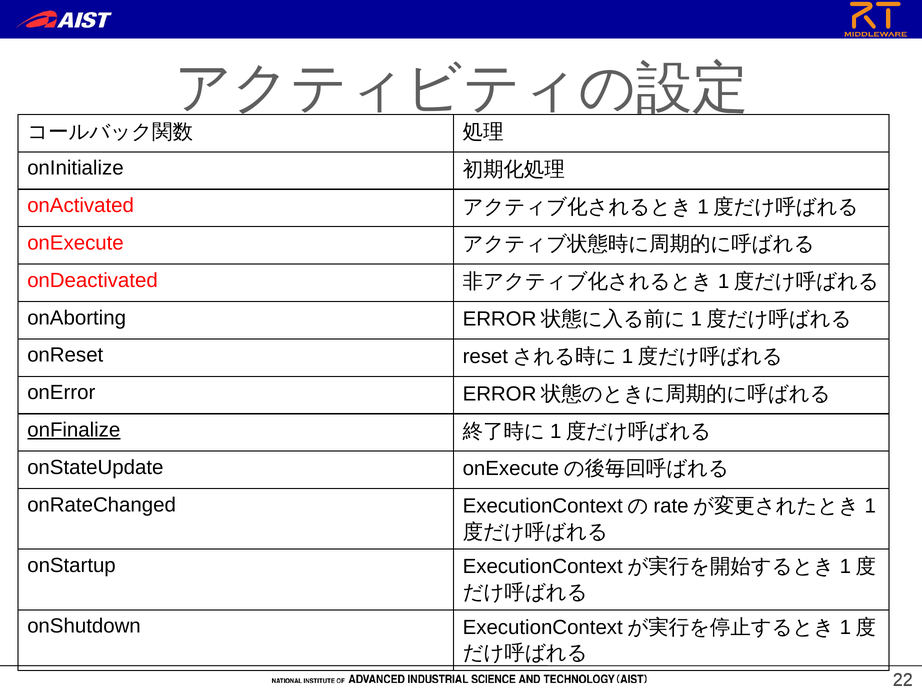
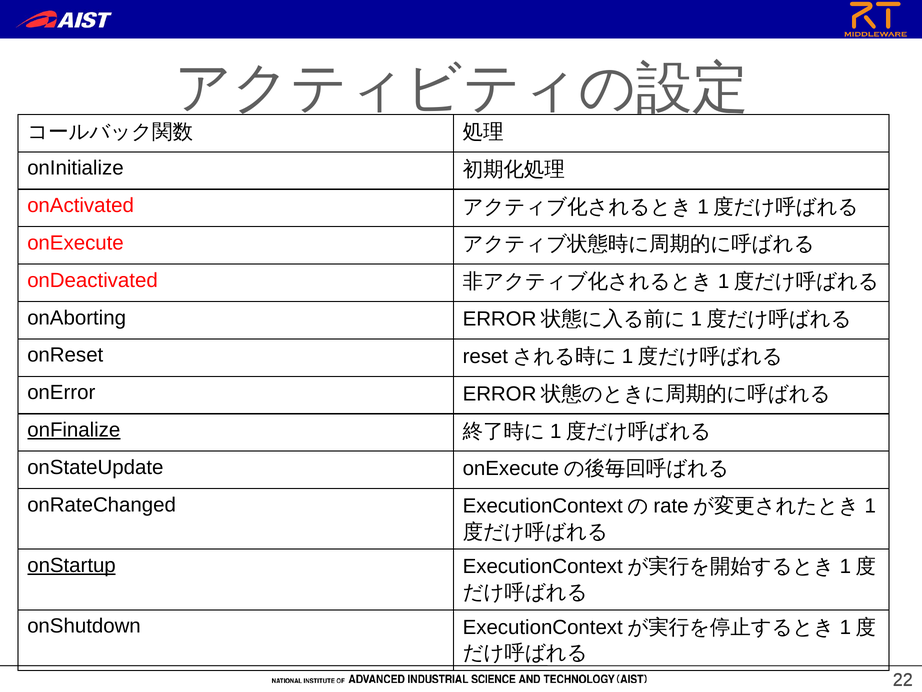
onStartup underline: none -> present (72, 565)
